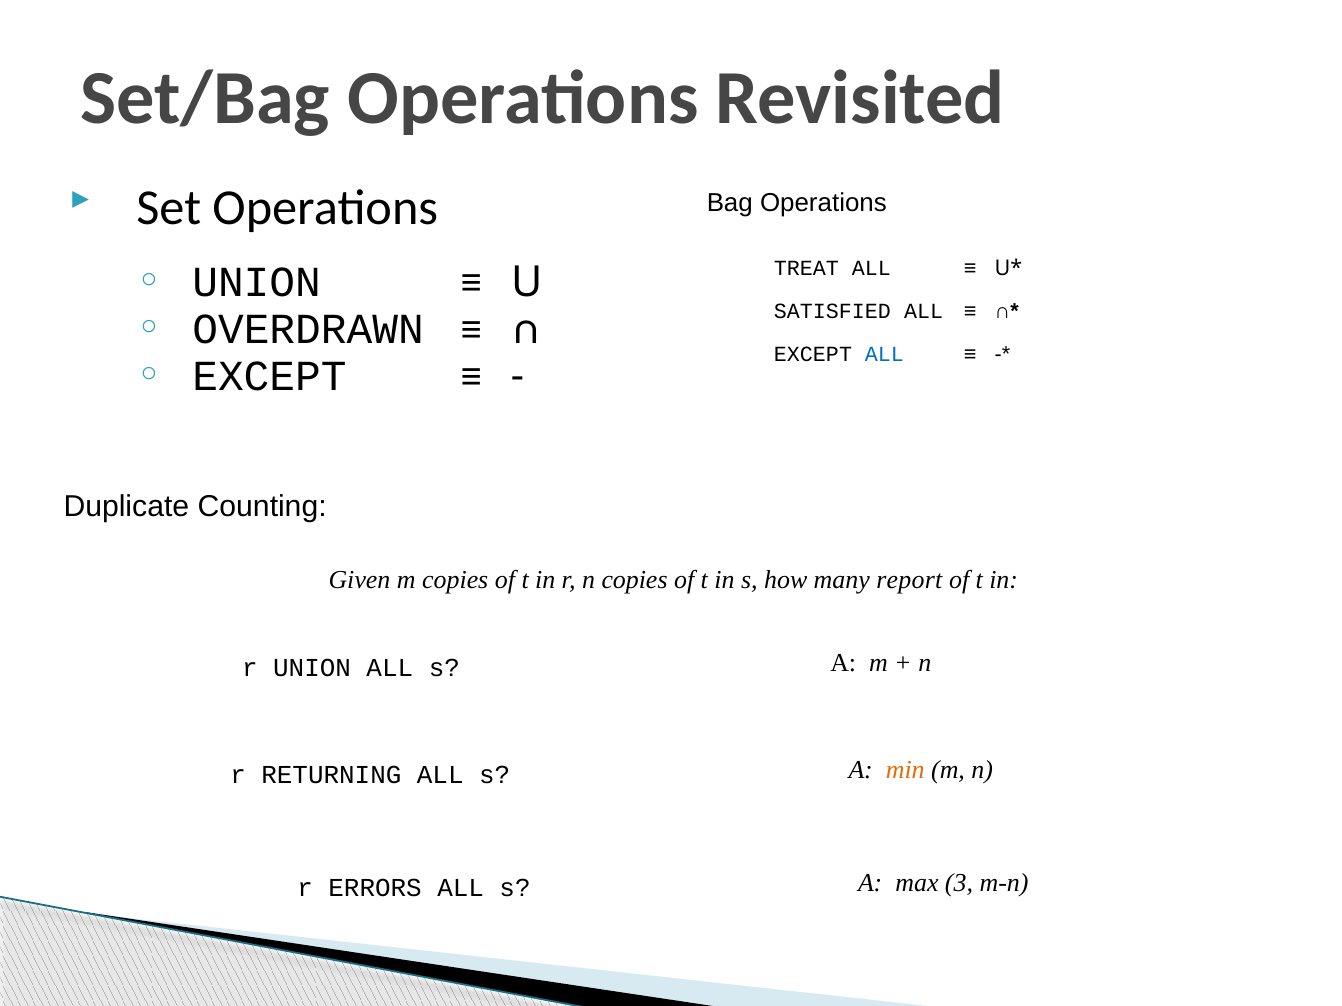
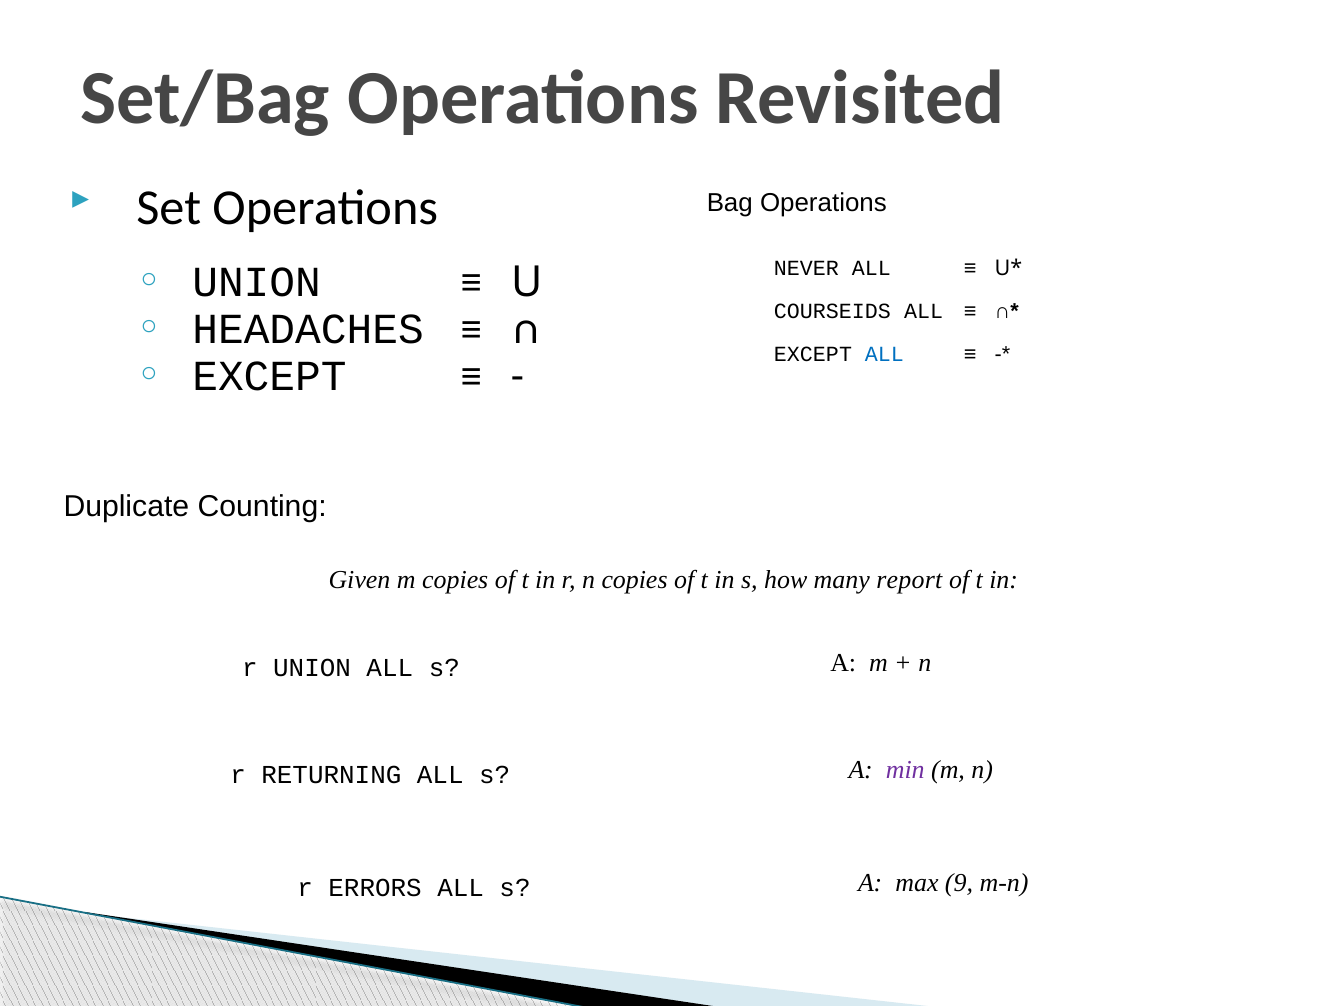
TREAT: TREAT -> NEVER (806, 268)
SATISFIED: SATISFIED -> COURSEIDS (832, 312)
OVERDRAWN: OVERDRAWN -> HEADACHES (308, 330)
min colour: orange -> purple (905, 771)
3: 3 -> 9 (959, 883)
